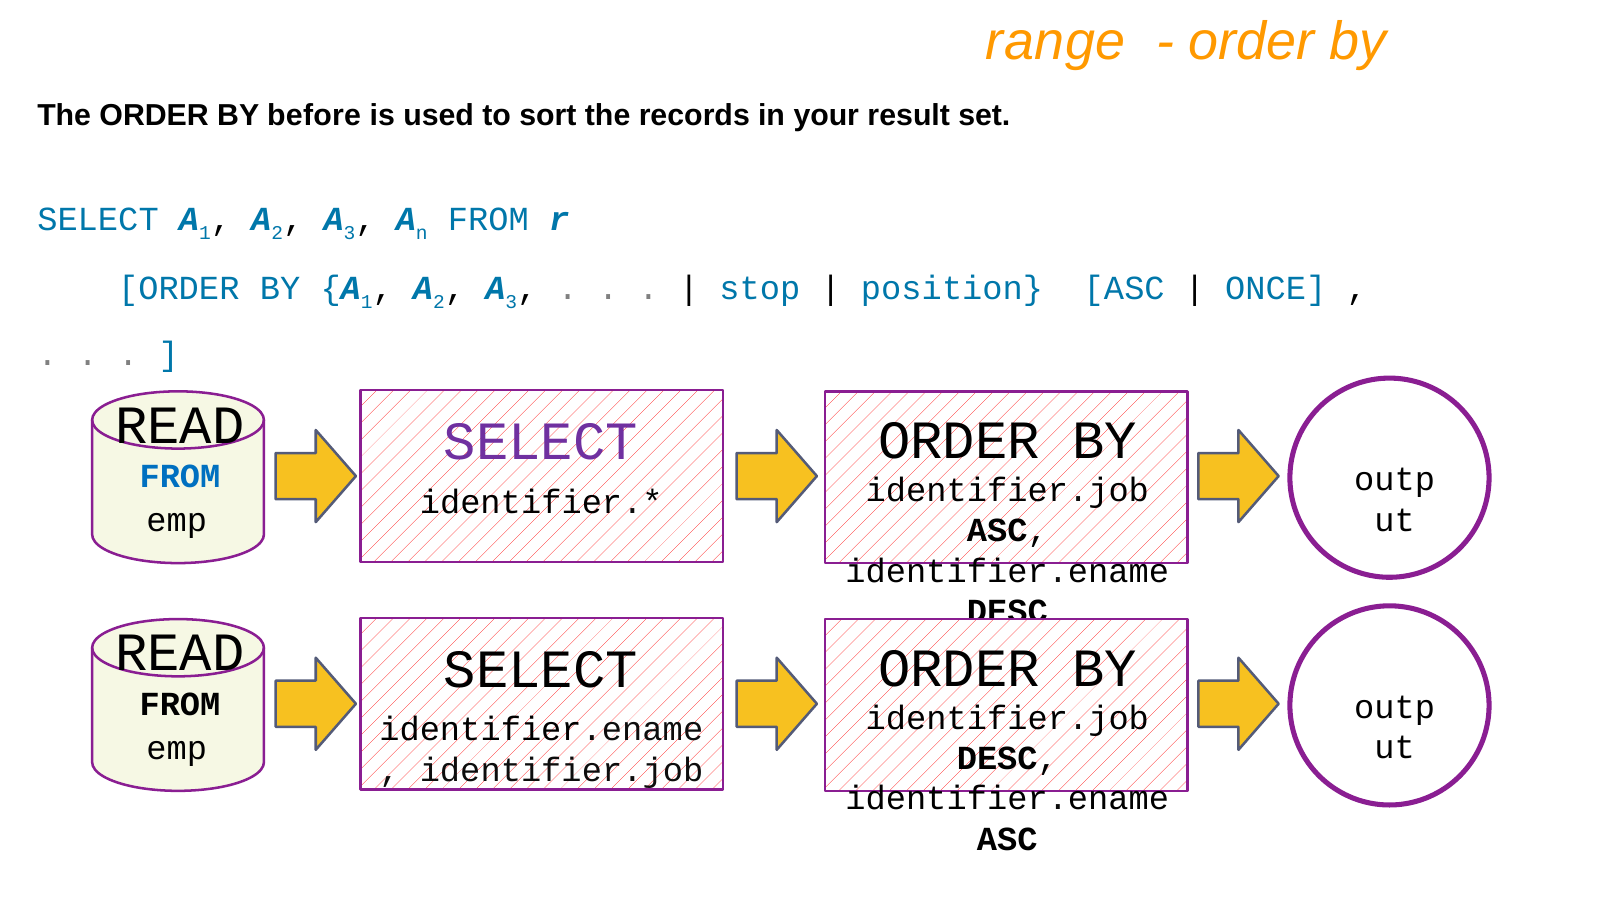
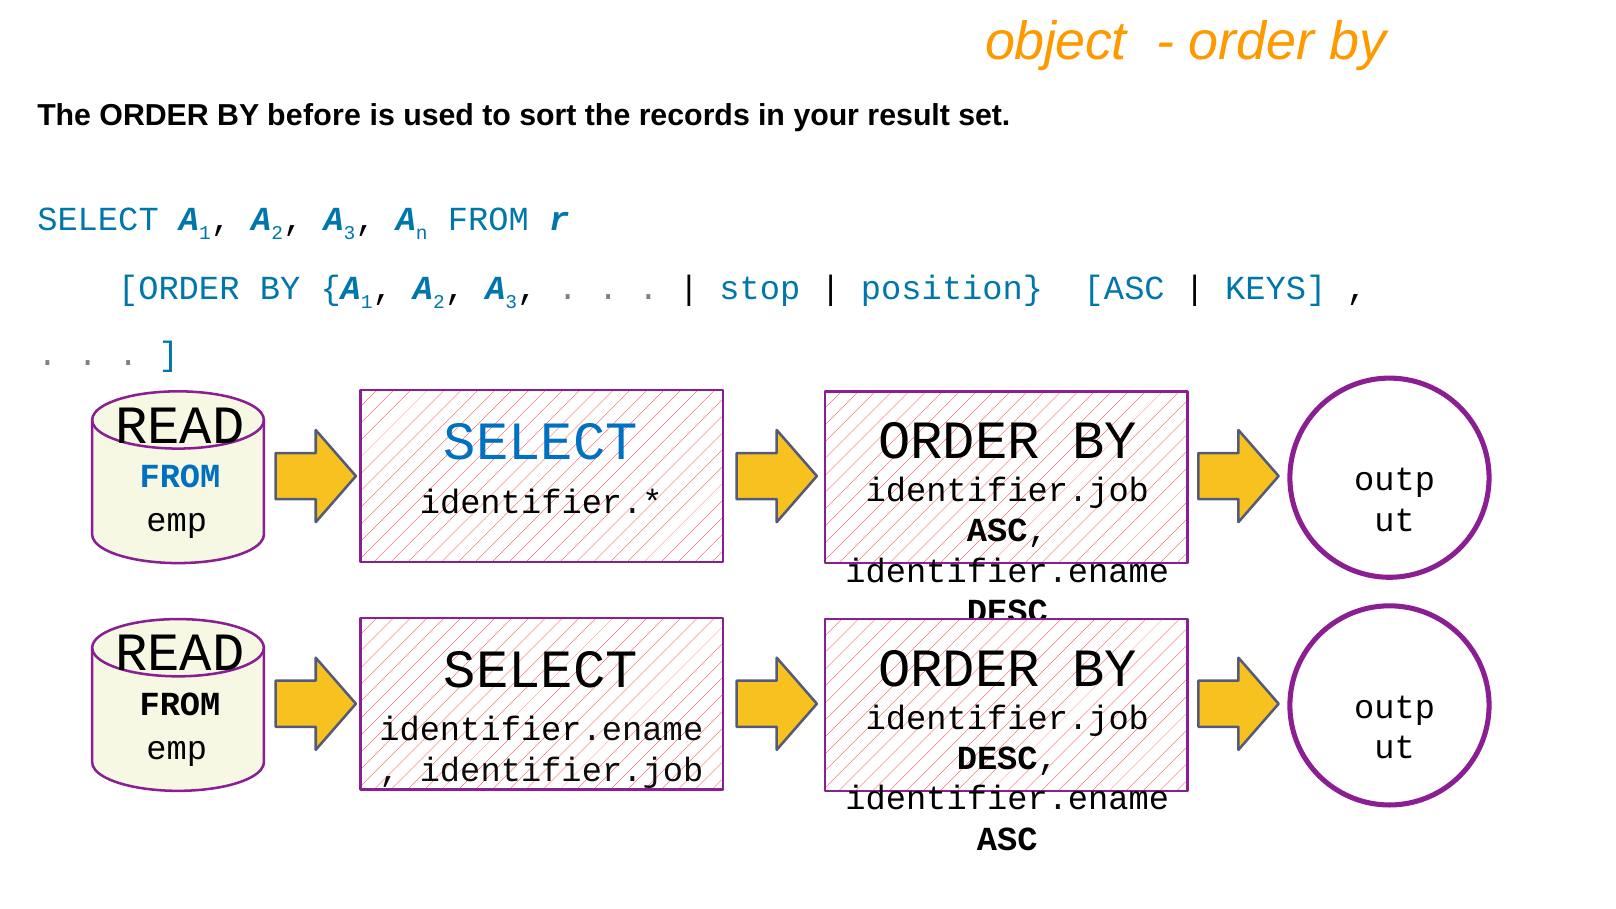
range: range -> object (1056, 42)
ONCE: ONCE -> KEYS (1276, 288)
SELECT colour: purple -> blue (541, 442)
